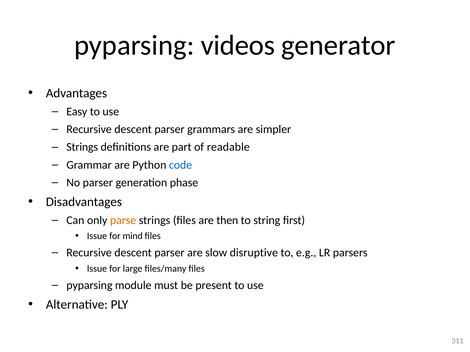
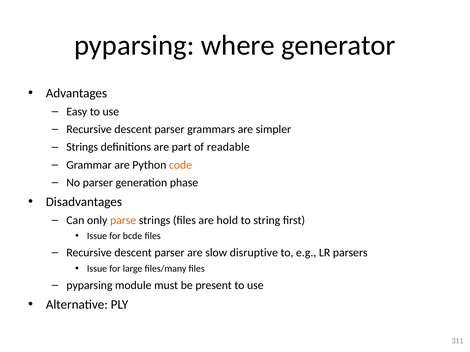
videos: videos -> where (238, 45)
code colour: blue -> orange (181, 165)
then: then -> hold (227, 220)
mind: mind -> bcde (133, 236)
